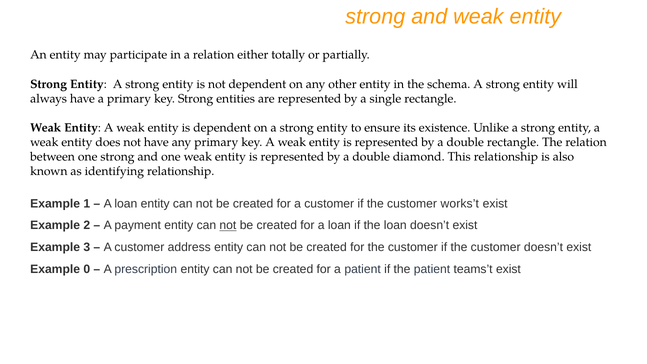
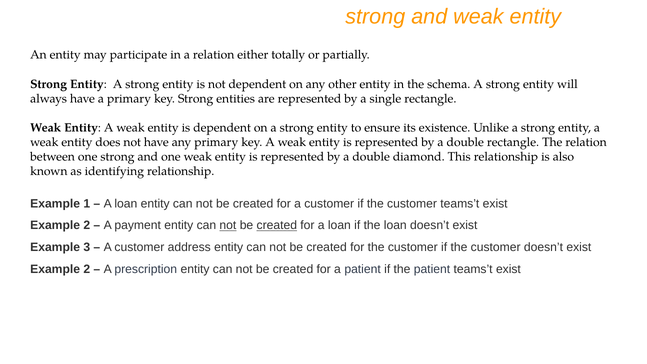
customer works’t: works’t -> teams’t (460, 204)
created underline: none -> present (277, 225)
0: 0 -> 2 (87, 269)
